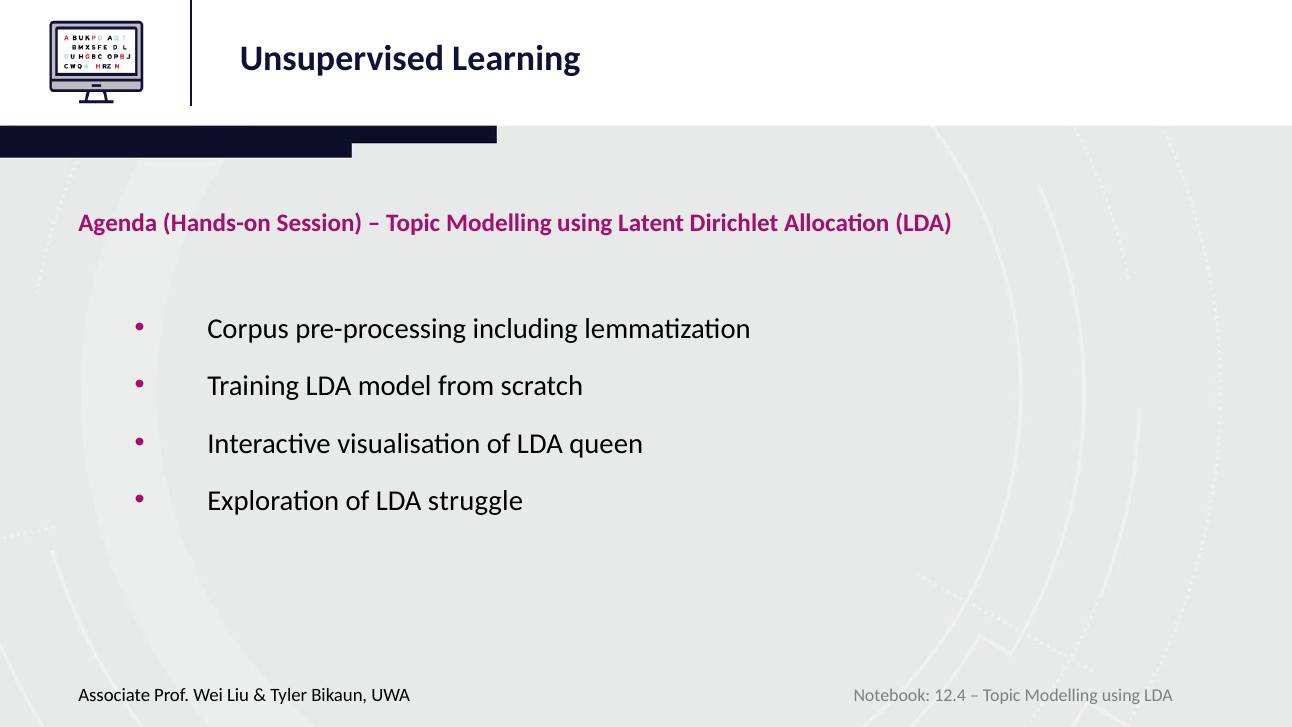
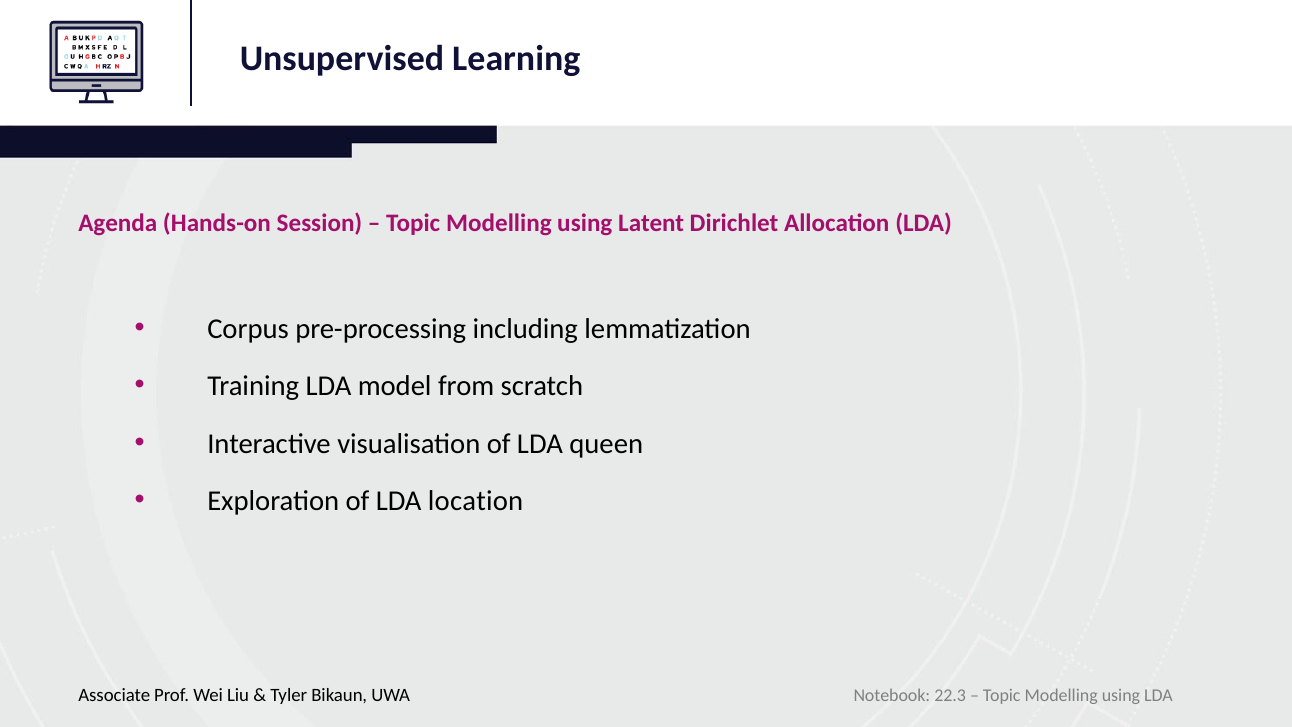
struggle: struggle -> location (476, 501)
12.4: 12.4 -> 22.3 (950, 695)
